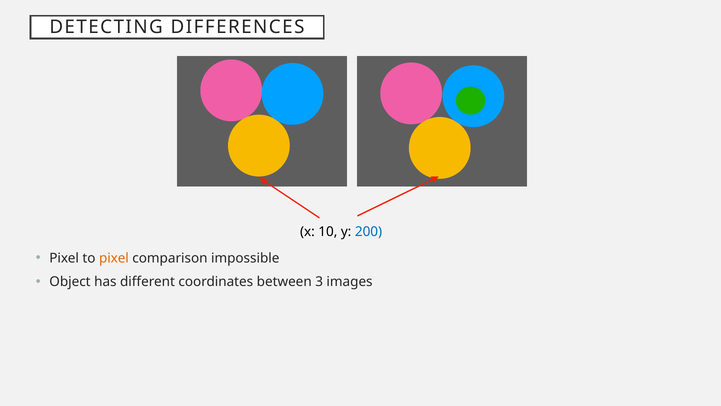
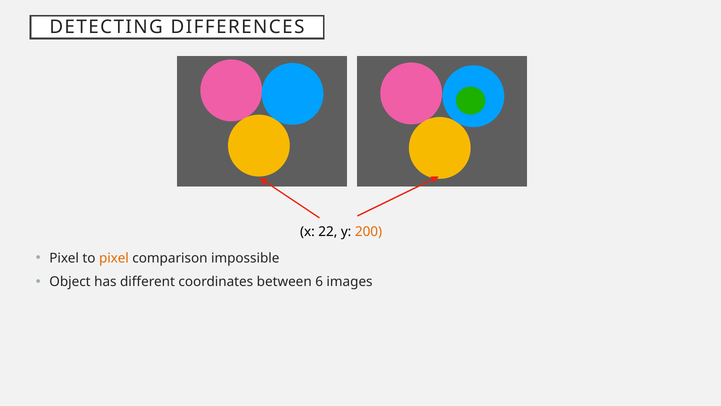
10: 10 -> 22 (328, 231)
200 colour: blue -> orange (369, 231)
3: 3 -> 6 (319, 282)
